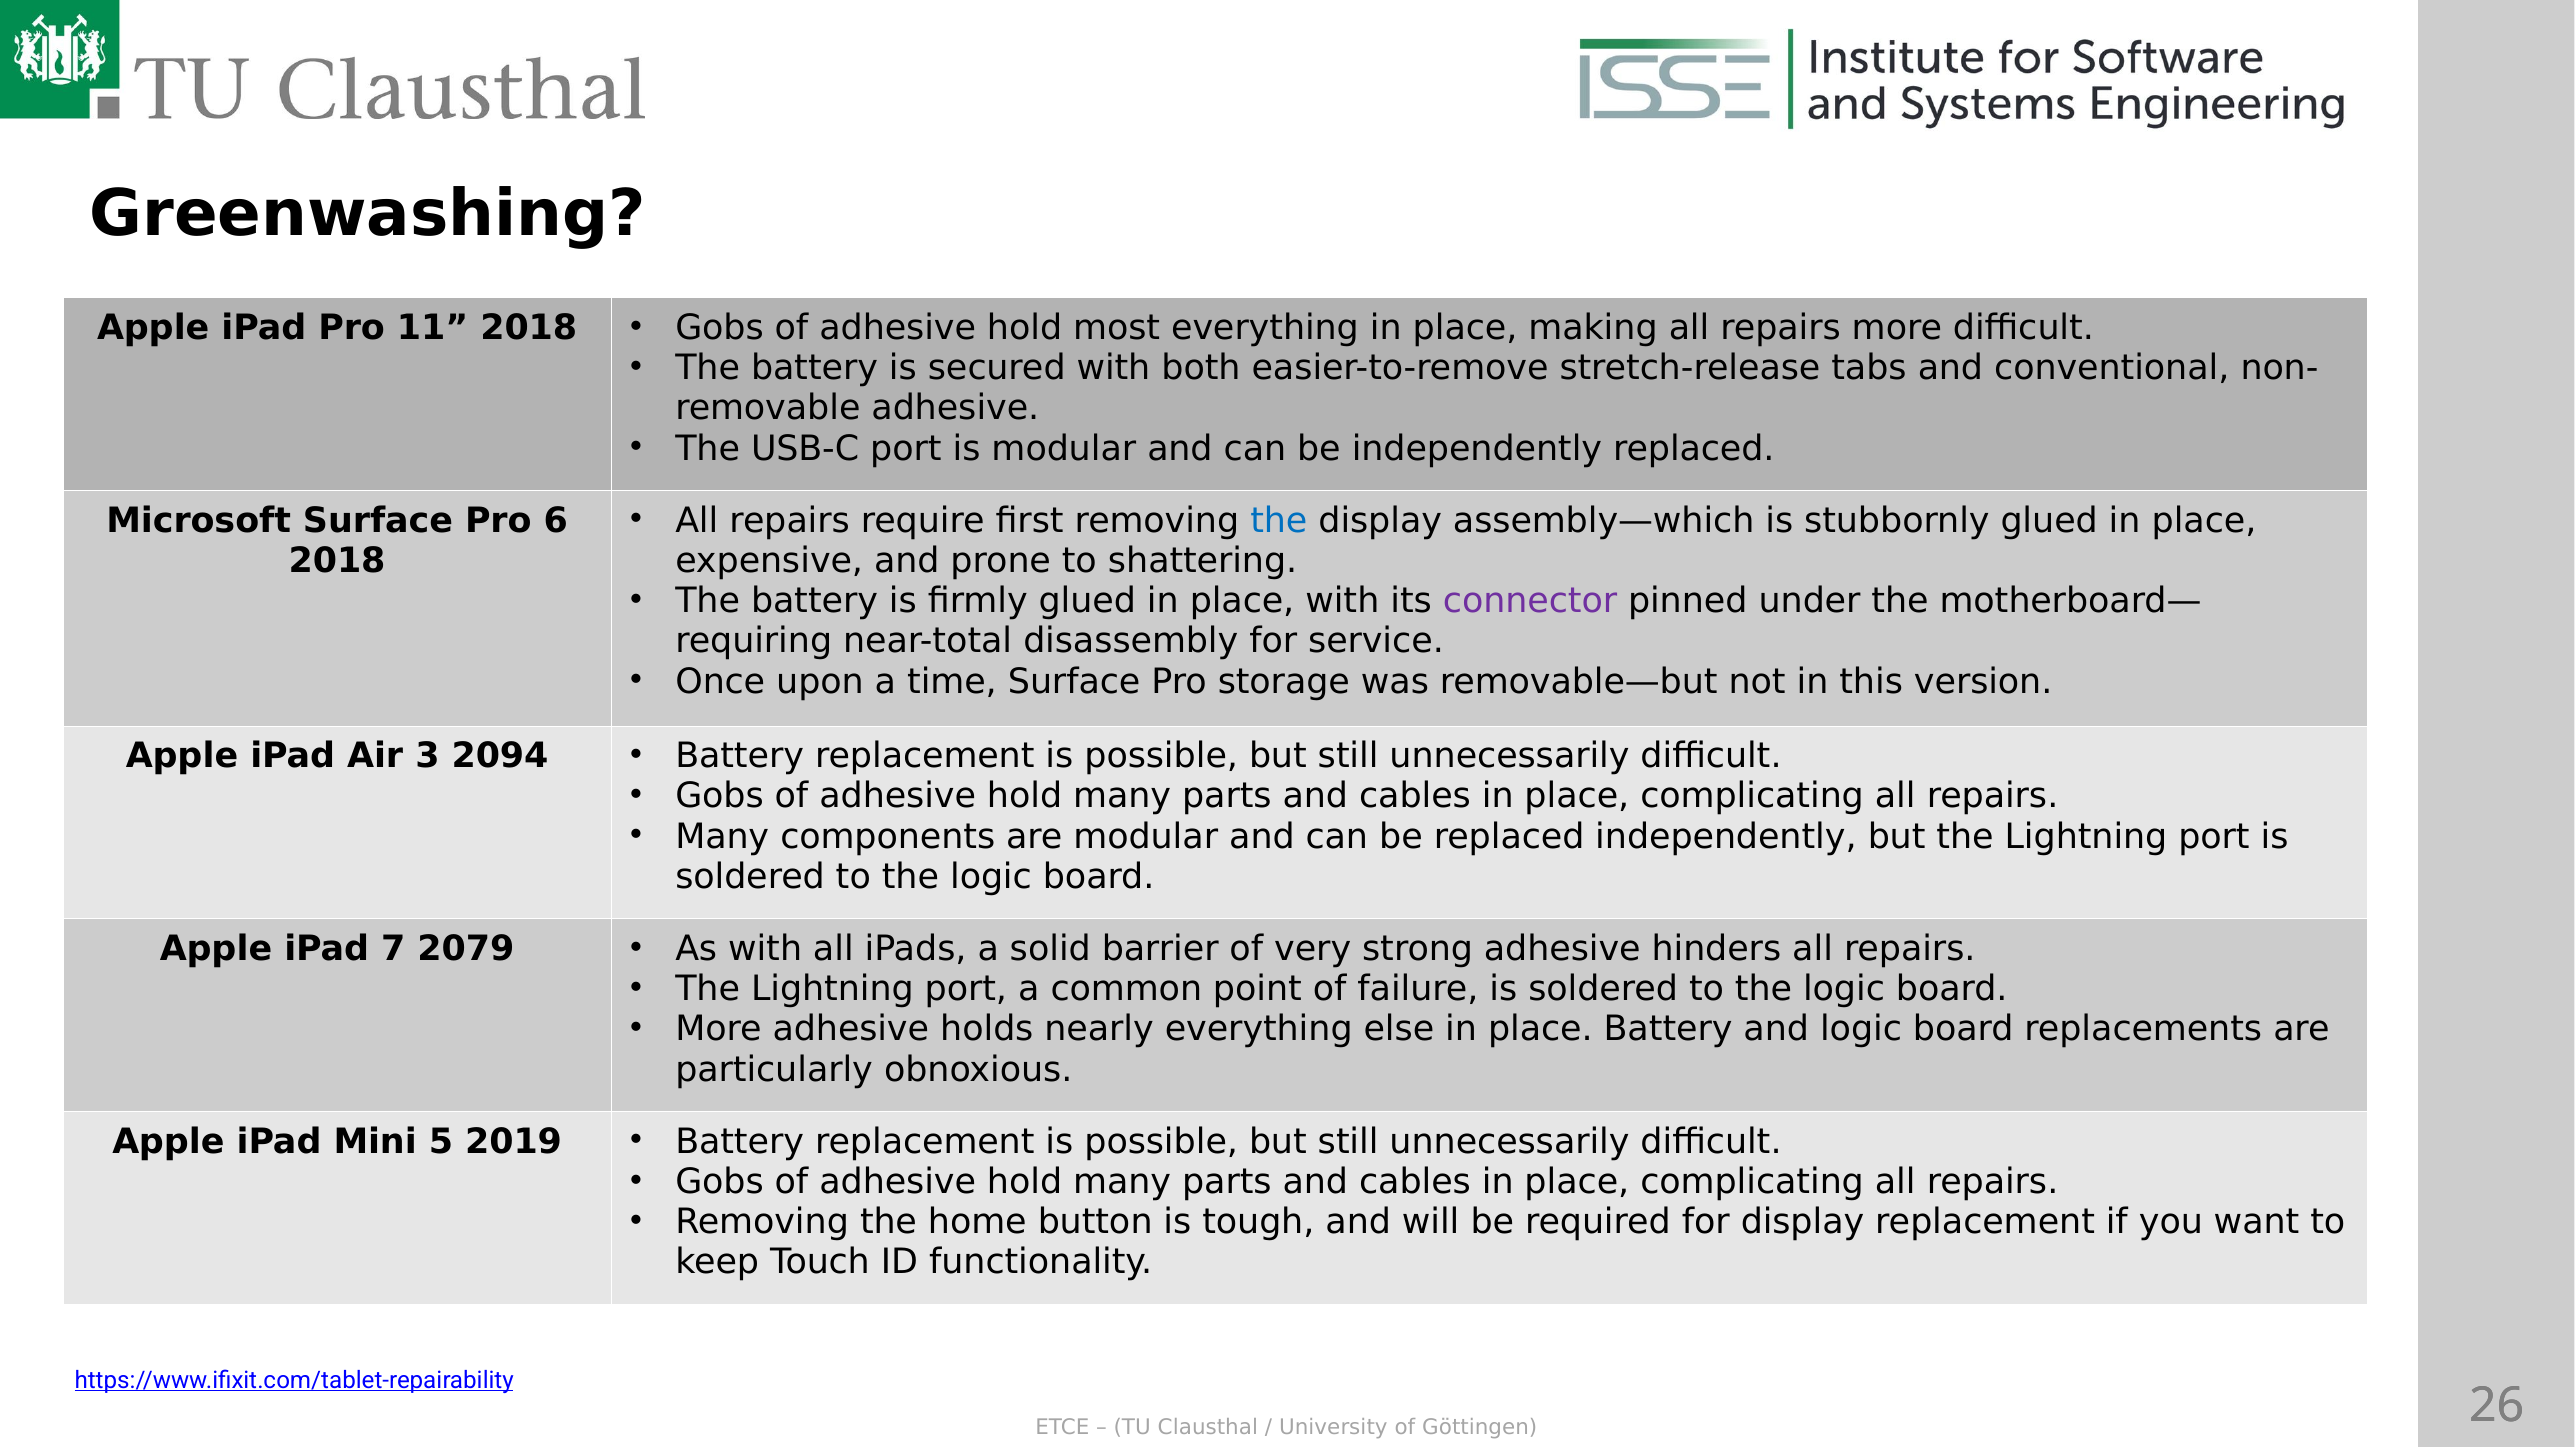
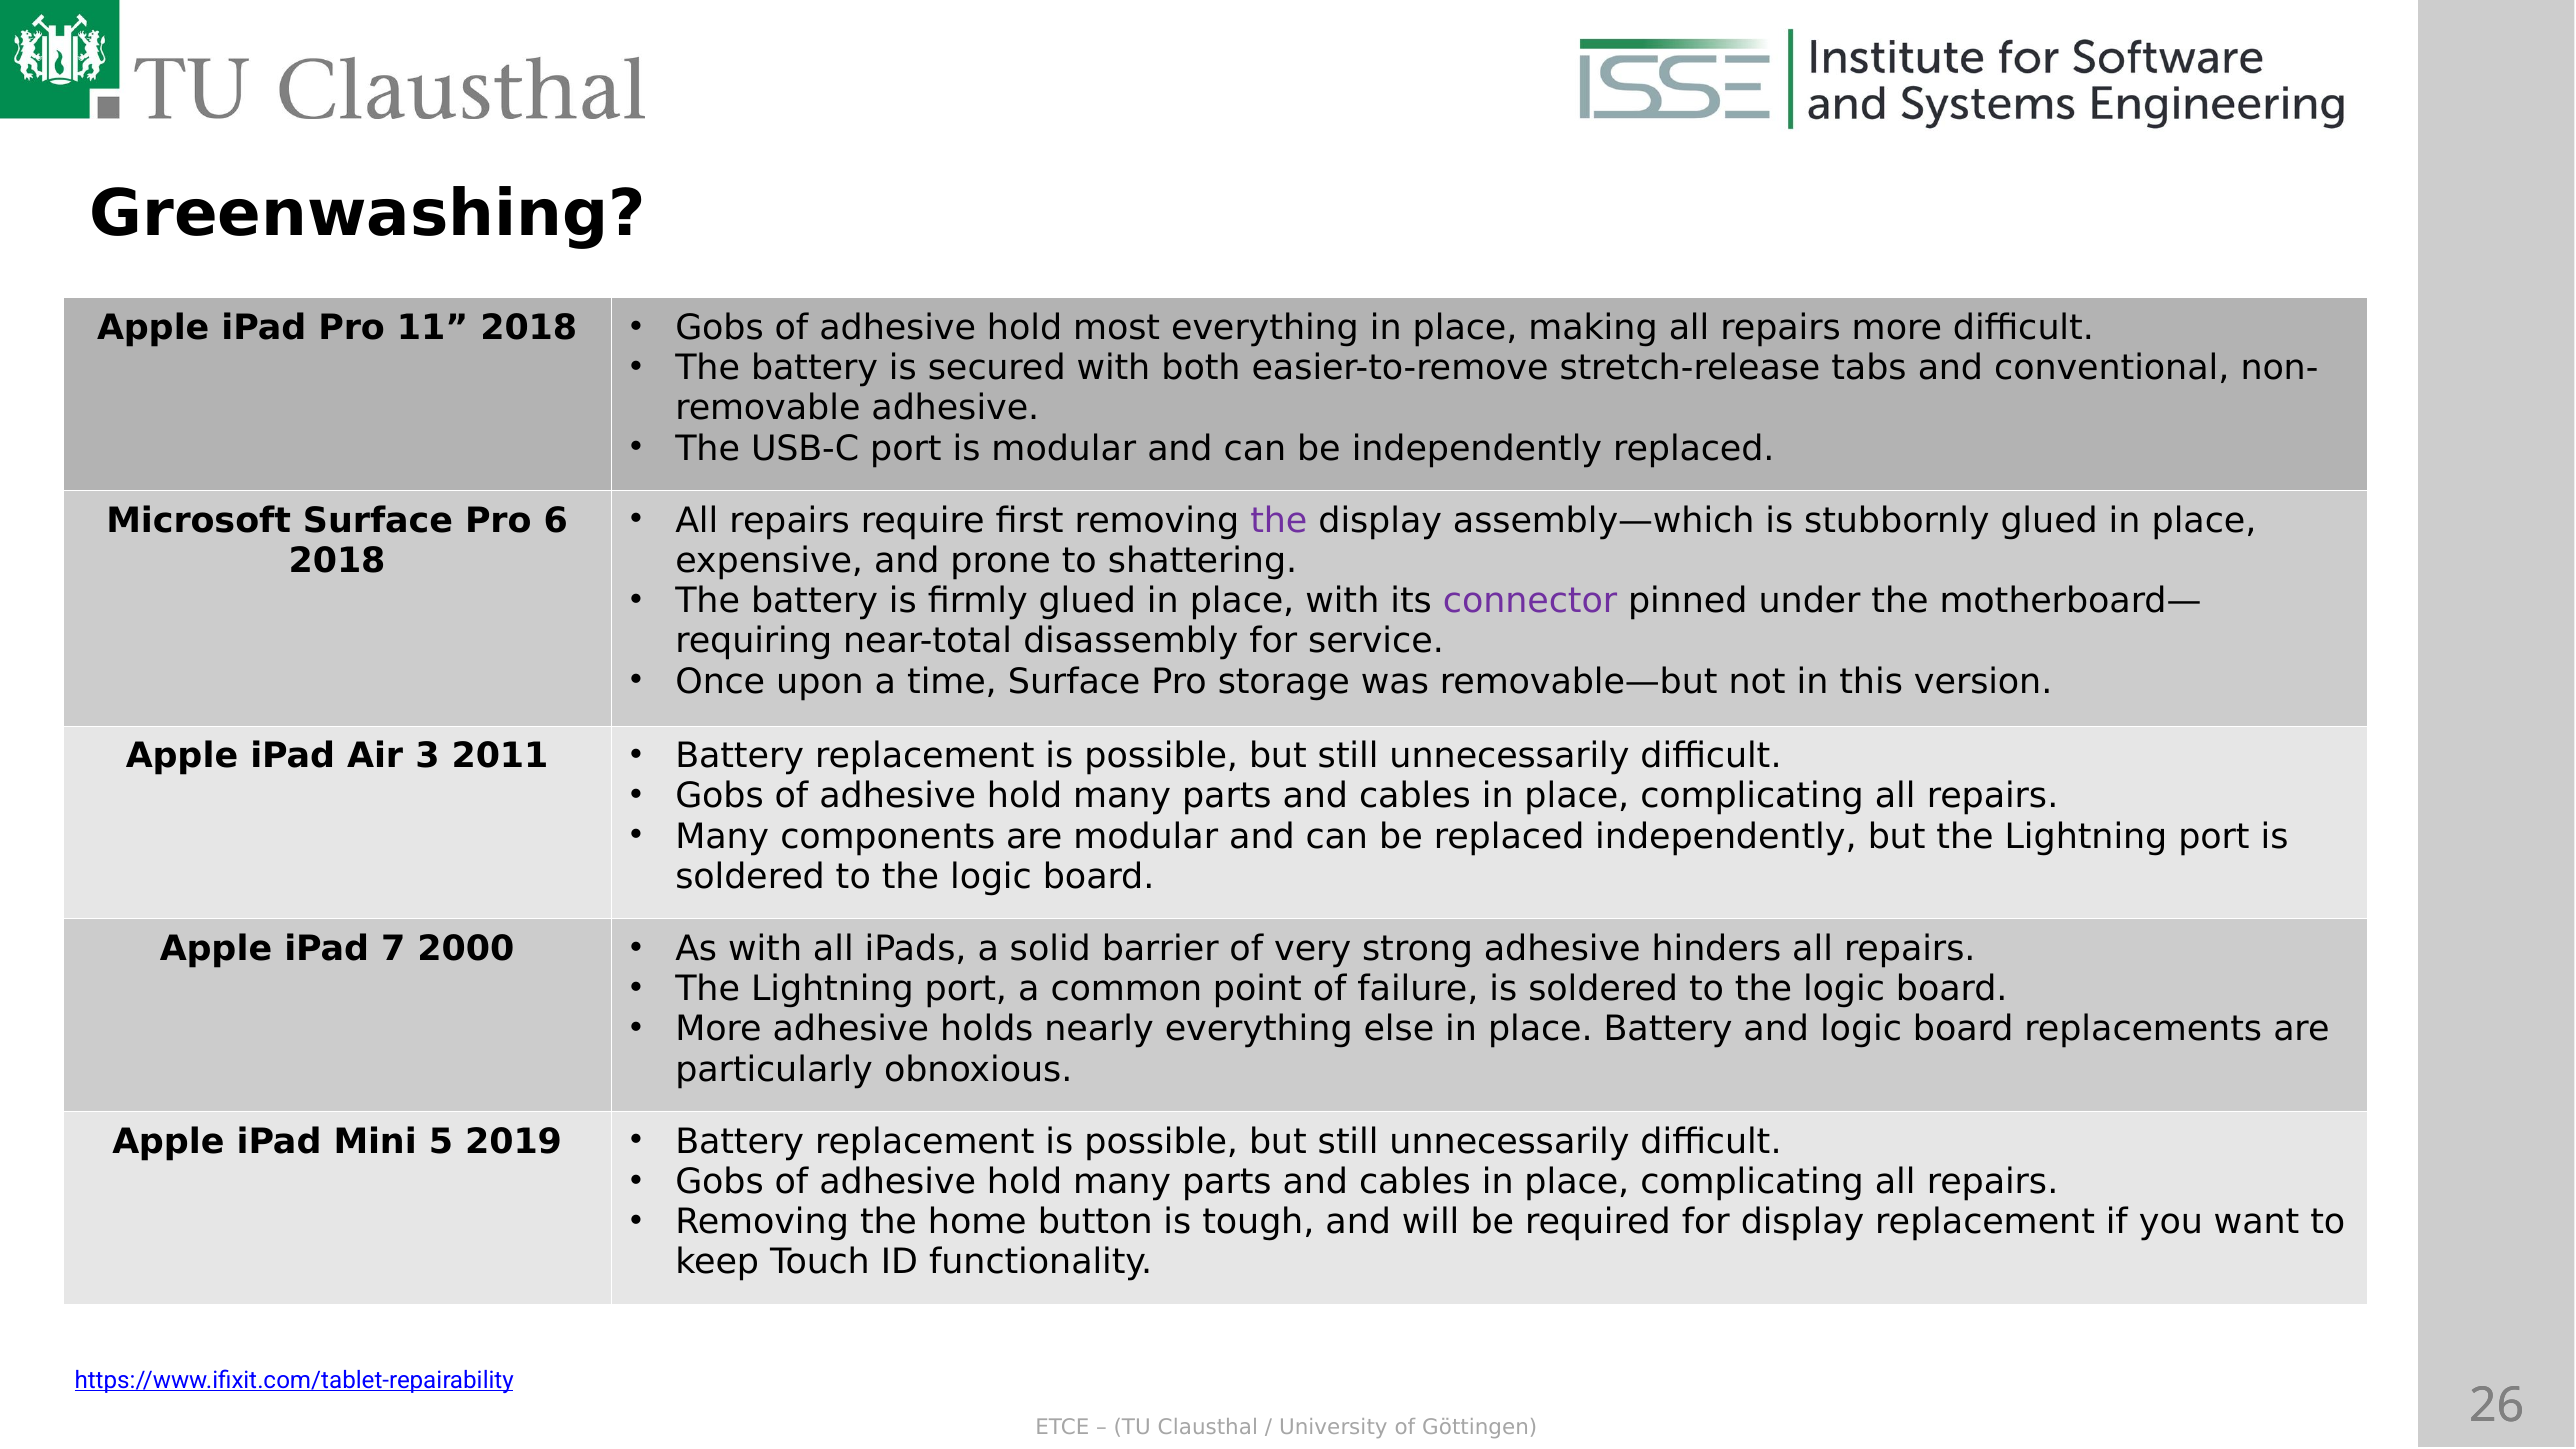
the colour: blue -> purple (1279, 521)
2094: 2094 -> 2011 (500, 756)
2079: 2079 -> 2000 (466, 949)
